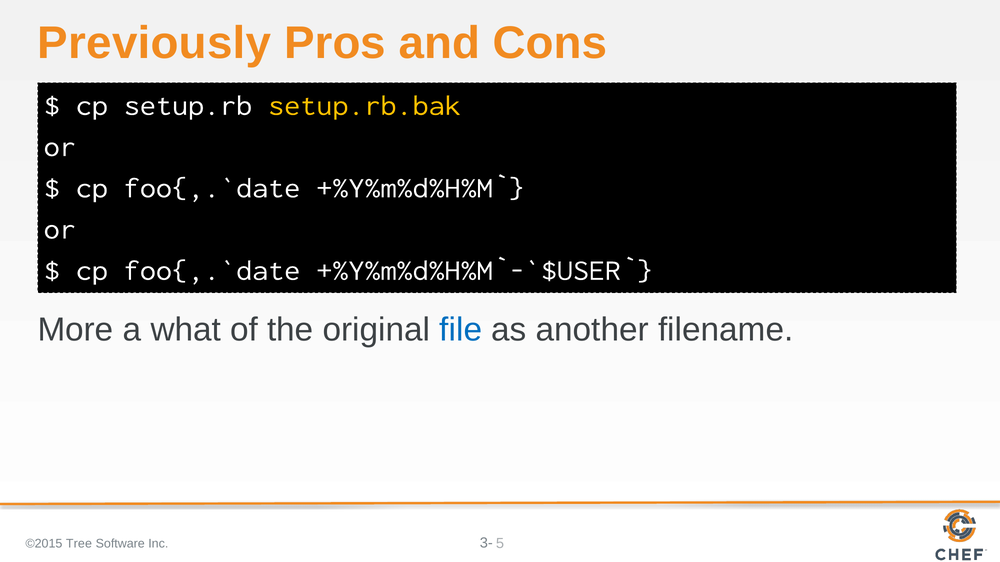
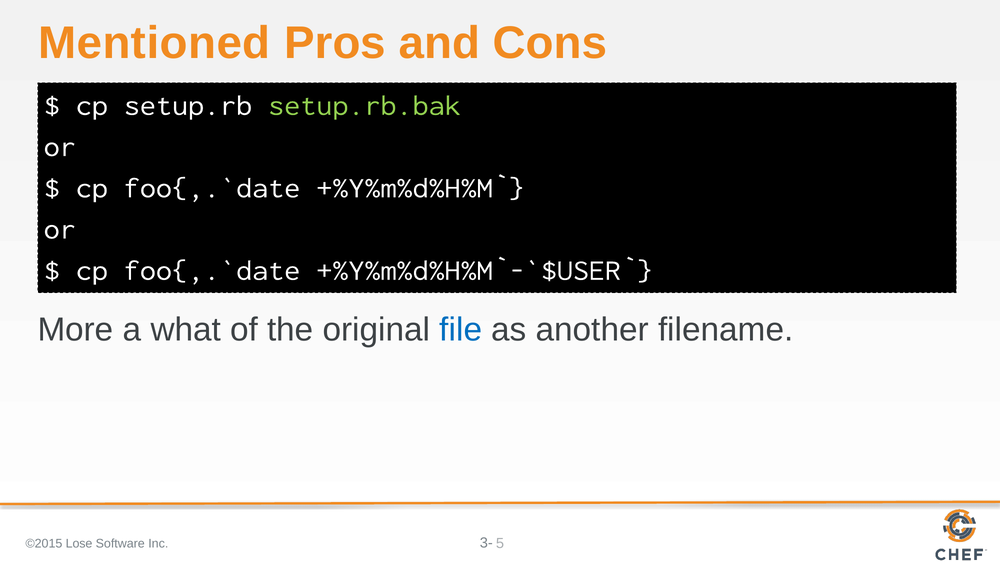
Previously: Previously -> Mentioned (154, 43)
setup.rb.bak colour: yellow -> light green (364, 105)
Tree: Tree -> Lose (79, 544)
